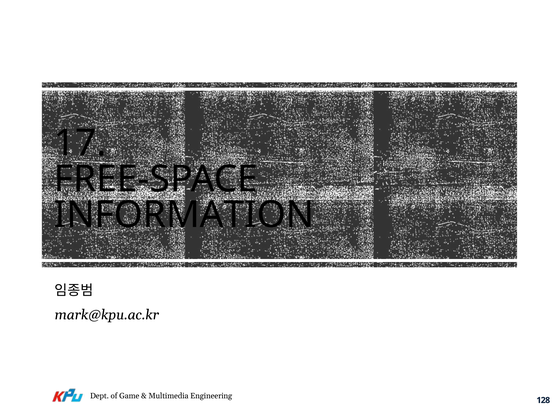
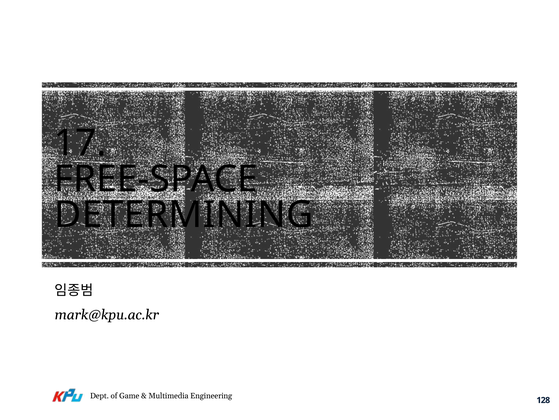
INFORMATION: INFORMATION -> DETERMINING (184, 215)
